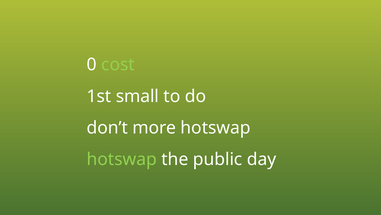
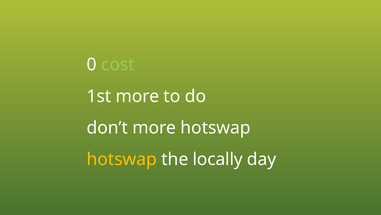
1st small: small -> more (137, 96)
hotswap colour: light green -> yellow (122, 159)
public: public -> locally (218, 159)
